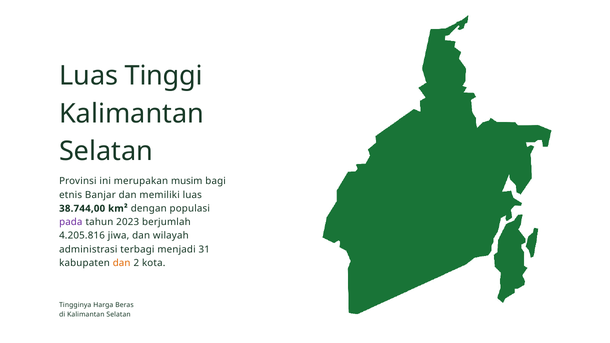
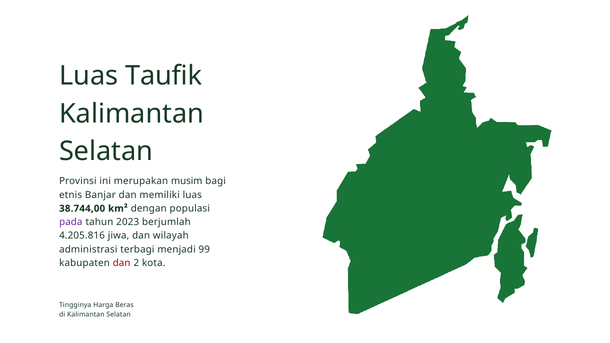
Tinggi: Tinggi -> Taufik (164, 76)
31: 31 -> 99 (204, 250)
dan colour: orange -> red (122, 263)
